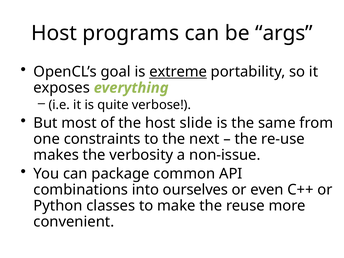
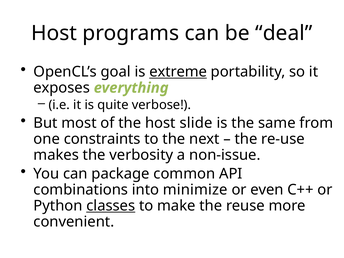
args: args -> deal (284, 33)
ourselves: ourselves -> minimize (195, 190)
classes underline: none -> present (111, 206)
